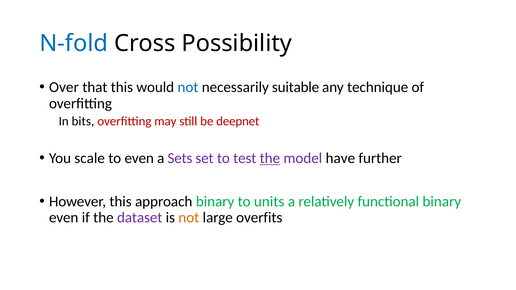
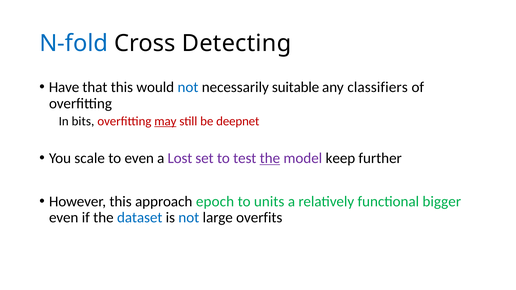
Possibility: Possibility -> Detecting (237, 43)
Over: Over -> Have (64, 87)
technique: technique -> classifiers (378, 87)
may underline: none -> present (165, 121)
Sets: Sets -> Lost (180, 158)
have: have -> keep (340, 158)
approach binary: binary -> epoch (215, 202)
functional binary: binary -> bigger (442, 202)
dataset colour: purple -> blue (140, 218)
not colour: orange -> blue (189, 218)
